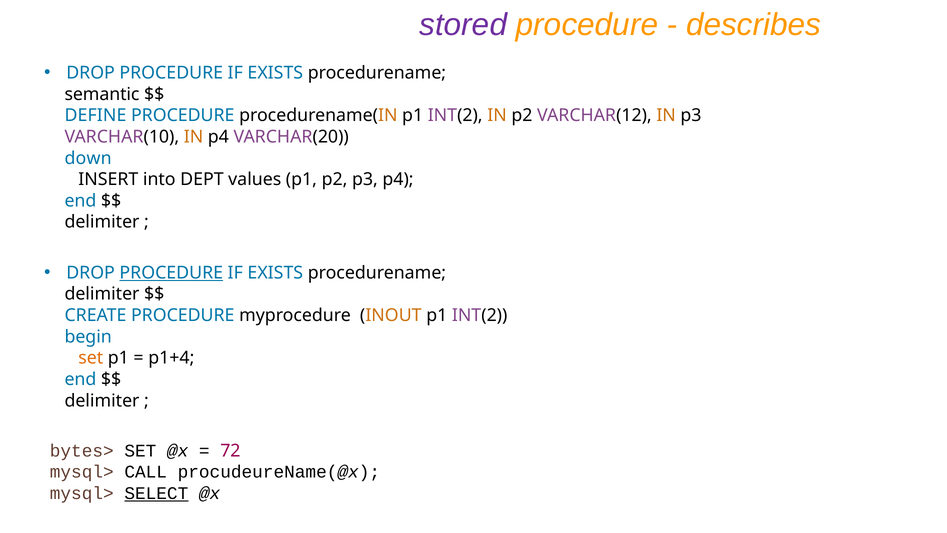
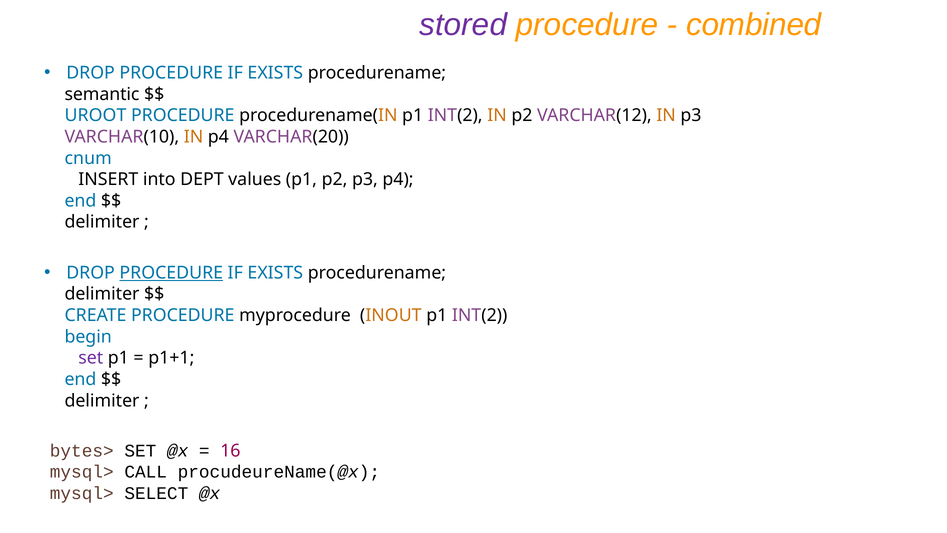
describes: describes -> combined (754, 25)
DEFINE: DEFINE -> UROOT (95, 115)
down: down -> cnum (88, 158)
set colour: orange -> purple (91, 358)
p1+4: p1+4 -> p1+1 (171, 358)
72: 72 -> 16 (230, 450)
SELECT underline: present -> none (156, 493)
